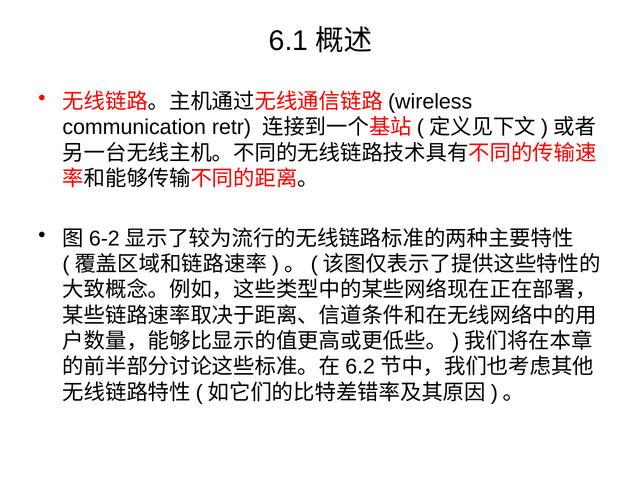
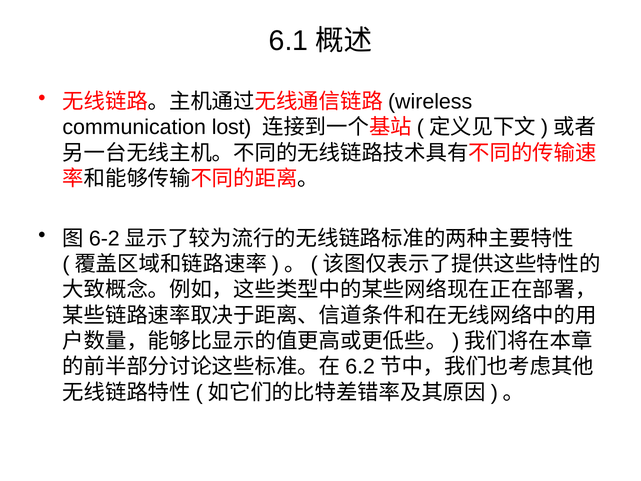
retr: retr -> lost (232, 127)
